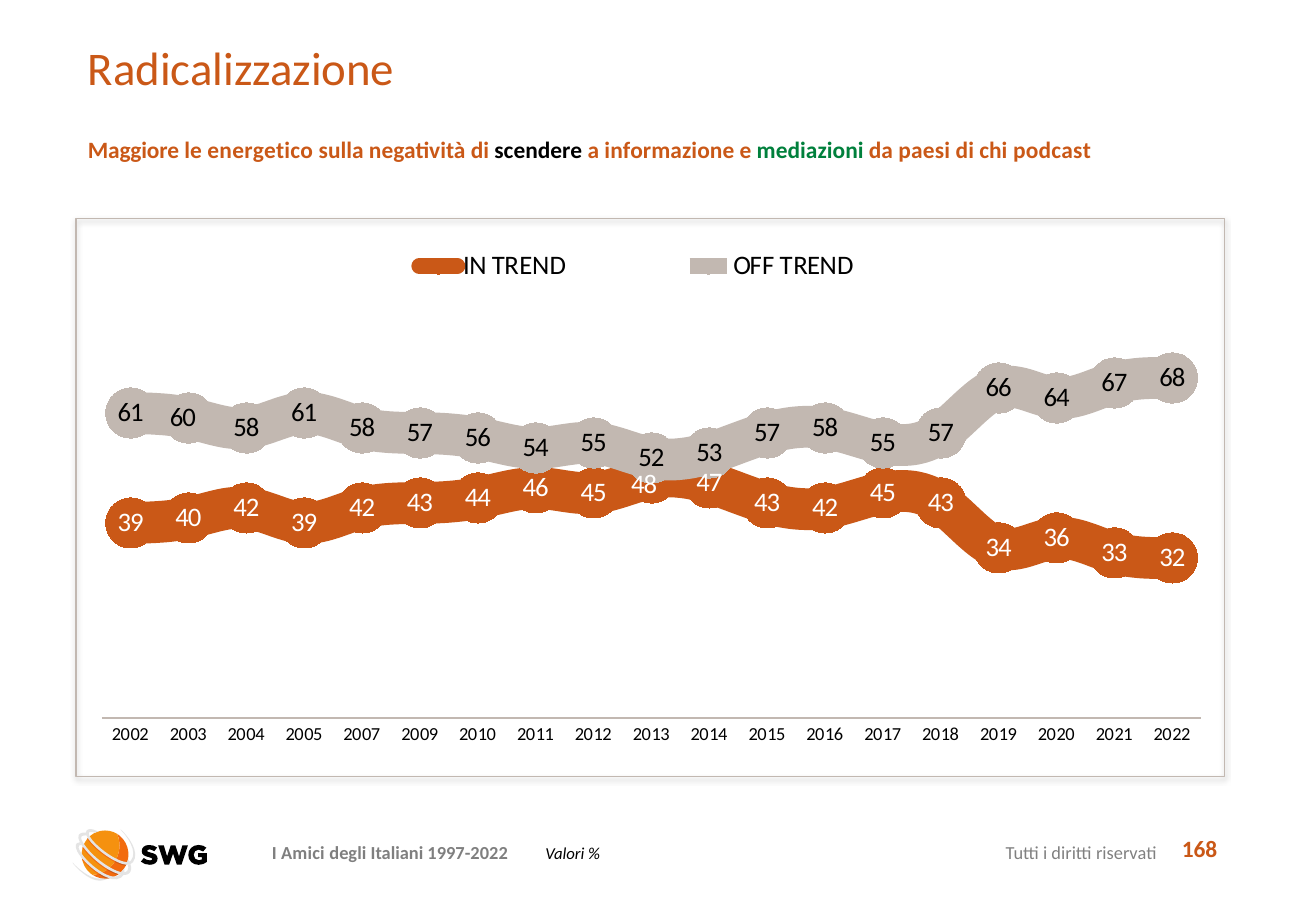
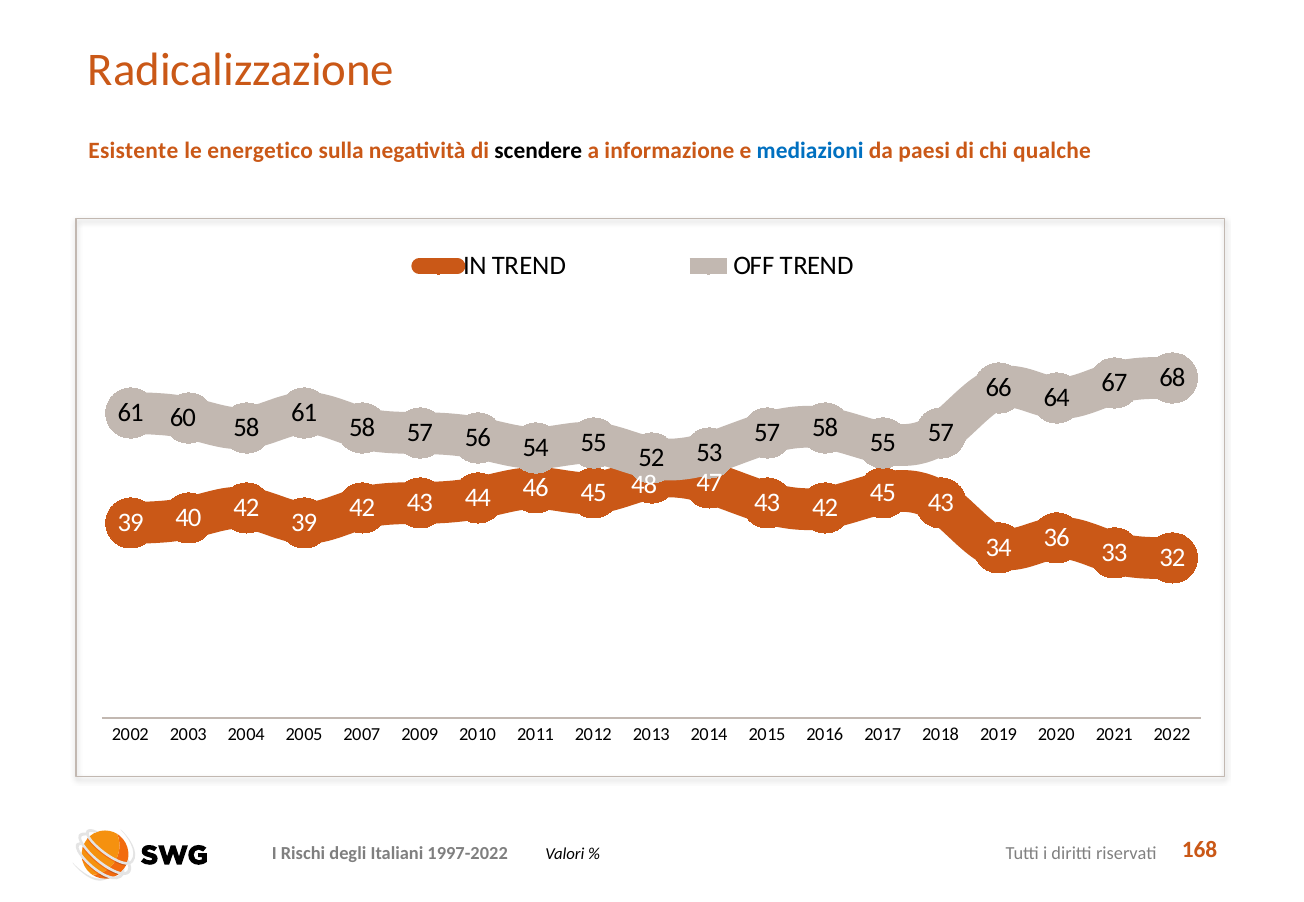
Maggiore: Maggiore -> Esistente (133, 151)
mediazioni colour: green -> blue (810, 151)
podcast: podcast -> qualche (1052, 151)
Amici: Amici -> Rischi (303, 854)
